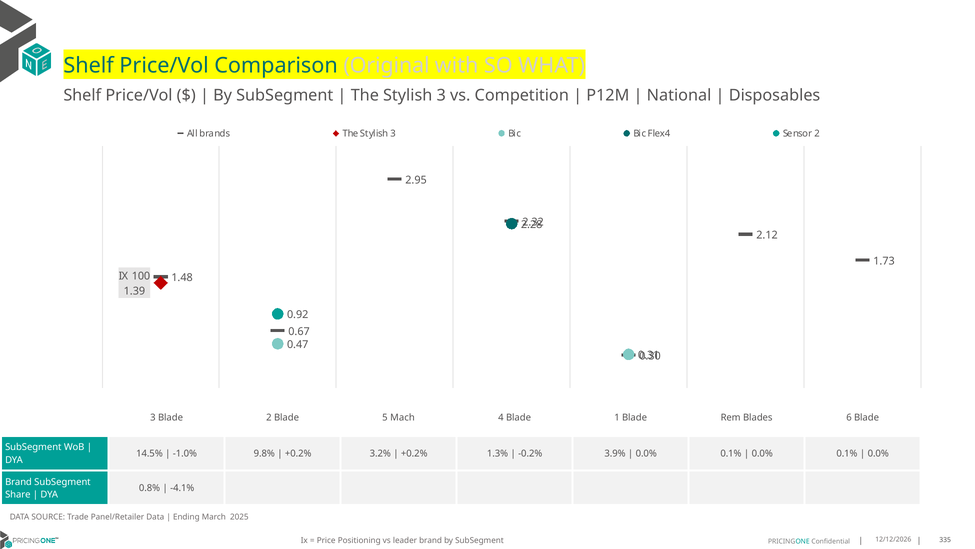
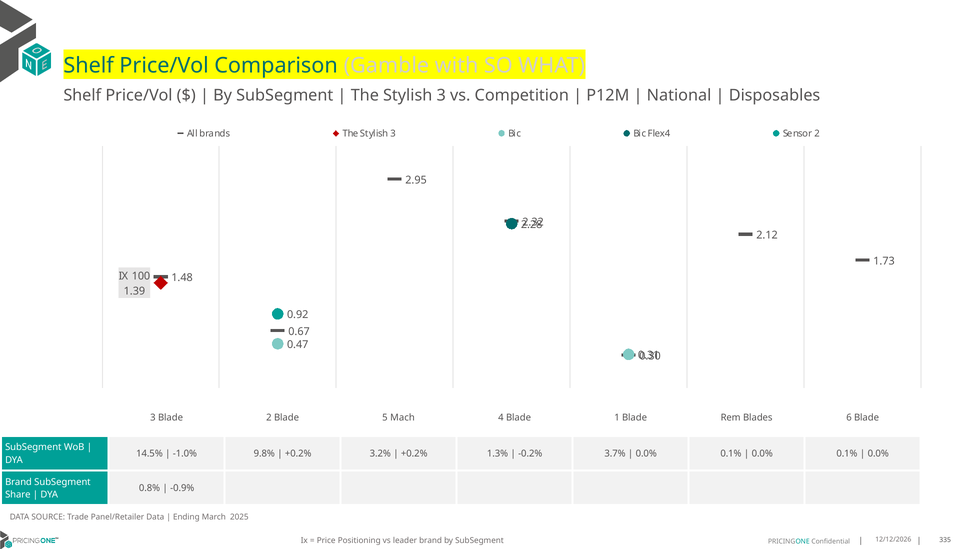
Original: Original -> Gamble (386, 66)
3.9%: 3.9% -> 3.7% (615, 453)
-4.1%: -4.1% -> -0.9% (182, 488)
